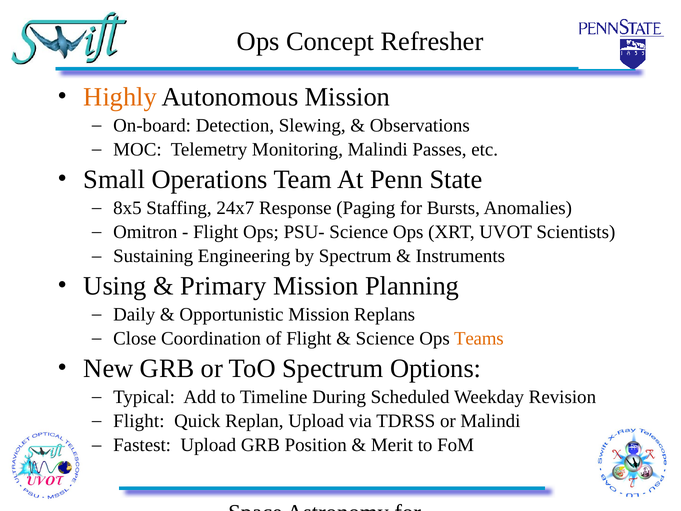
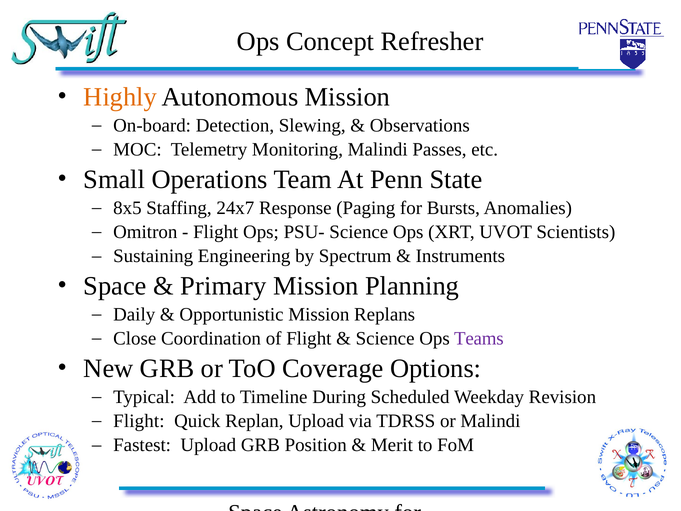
Using: Using -> Space (115, 286)
Teams colour: orange -> purple (479, 338)
ToO Spectrum: Spectrum -> Coverage (333, 368)
